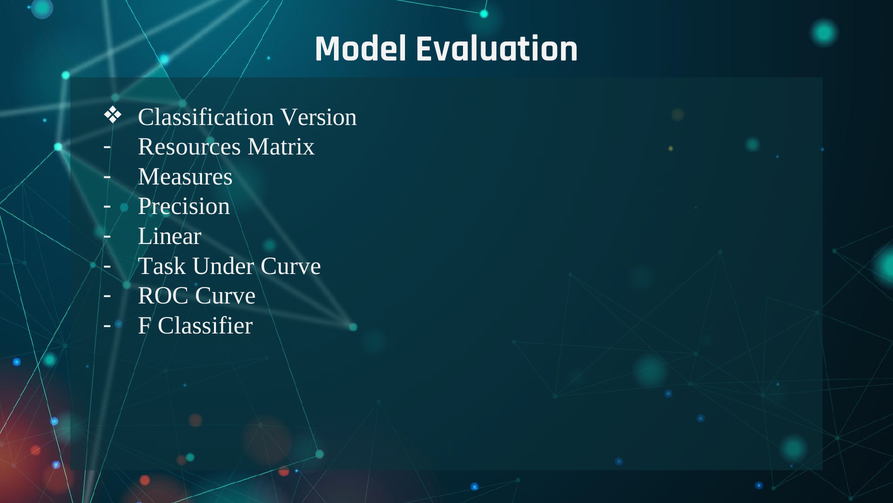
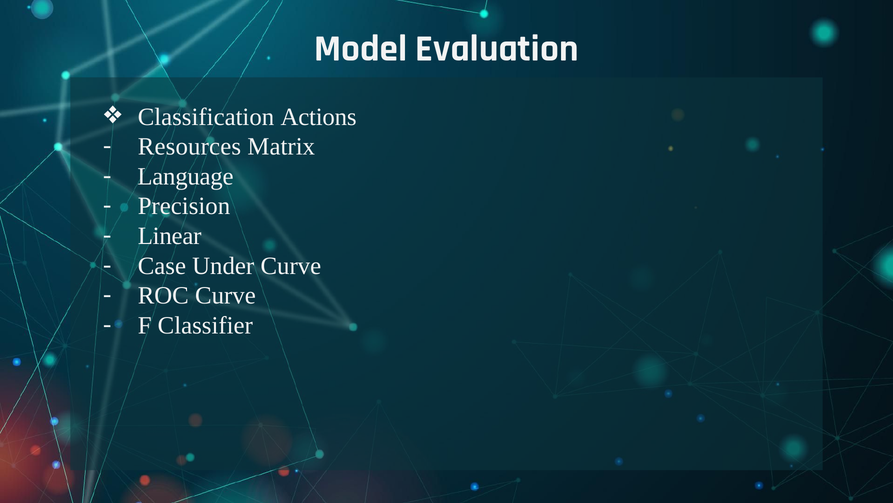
Version: Version -> Actions (319, 117)
Measures: Measures -> Language (185, 176)
Task: Task -> Case (162, 266)
